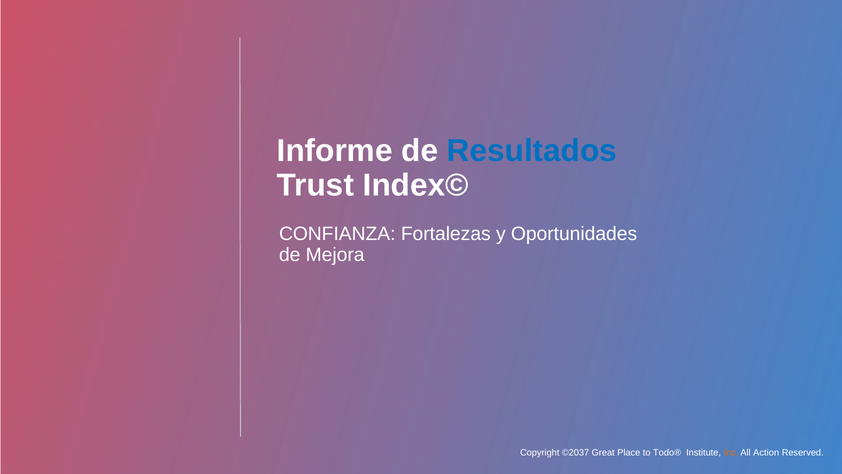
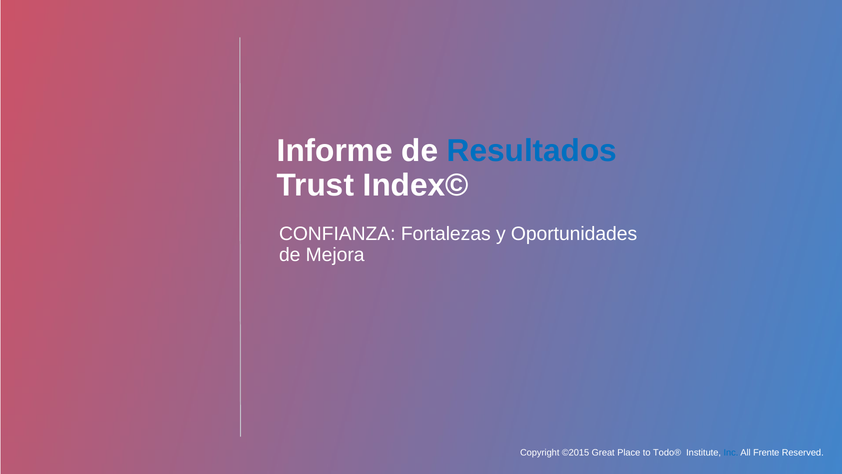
©2037: ©2037 -> ©2015 (576, 452)
Inc colour: orange -> blue (731, 452)
Action: Action -> Frente (766, 452)
